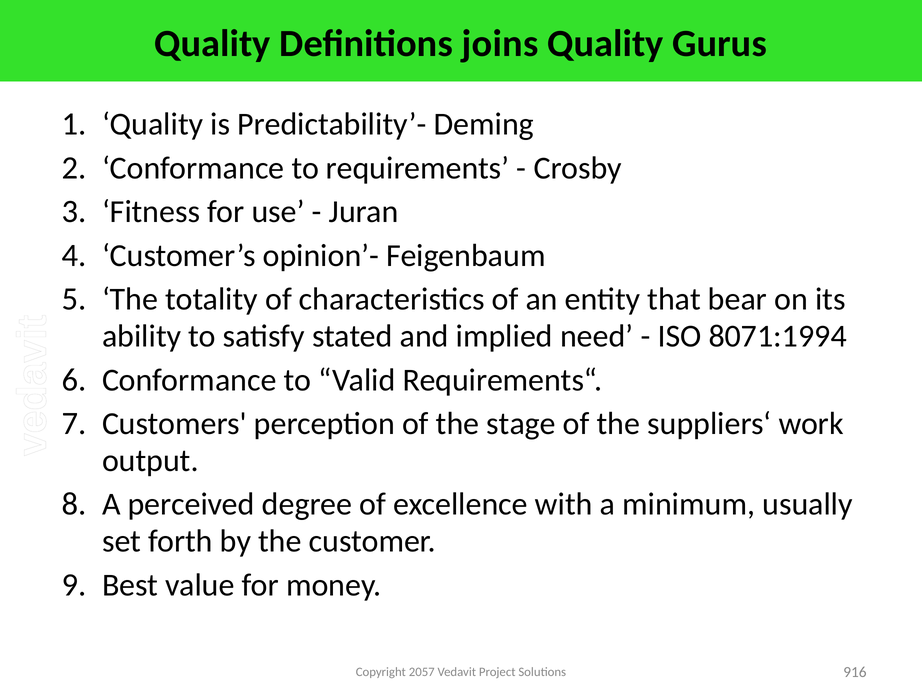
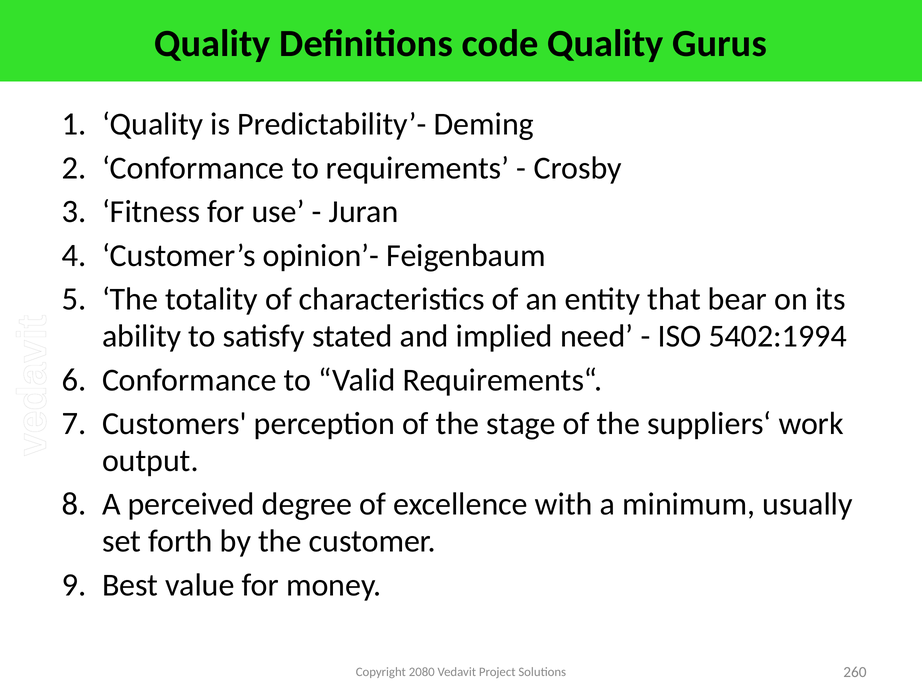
joins: joins -> code (500, 43)
8071:1994: 8071:1994 -> 5402:1994 (778, 336)
2057: 2057 -> 2080 (422, 673)
916: 916 -> 260 (855, 673)
